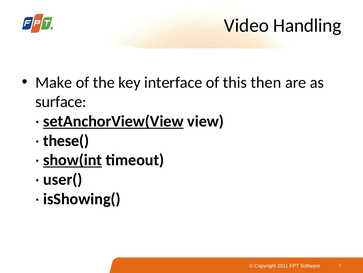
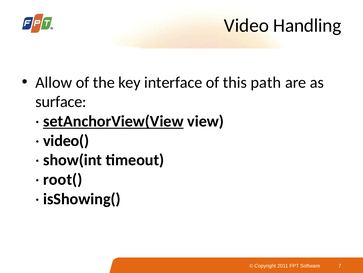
Make: Make -> Allow (54, 82)
then: then -> path (266, 82)
these(: these( -> video( (66, 140)
show(int underline: present -> none (73, 160)
user(: user( -> root( (63, 179)
